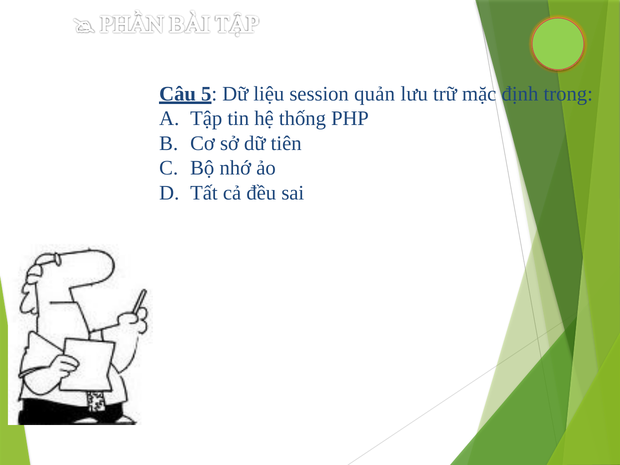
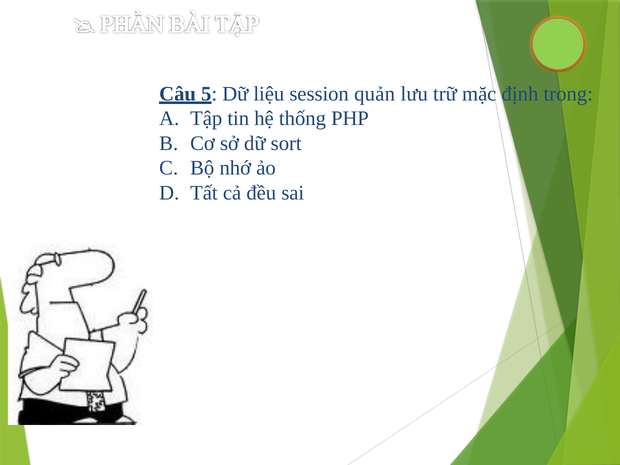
tiên: tiên -> sort (286, 143)
